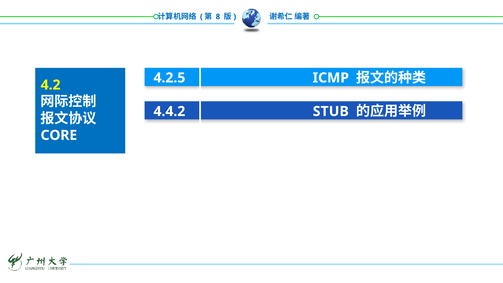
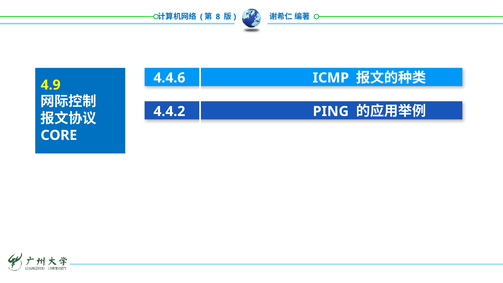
4.2.5: 4.2.5 -> 4.4.6 (169, 78)
4.2: 4.2 -> 4.9 (51, 85)
STUB: STUB -> PING (331, 111)
